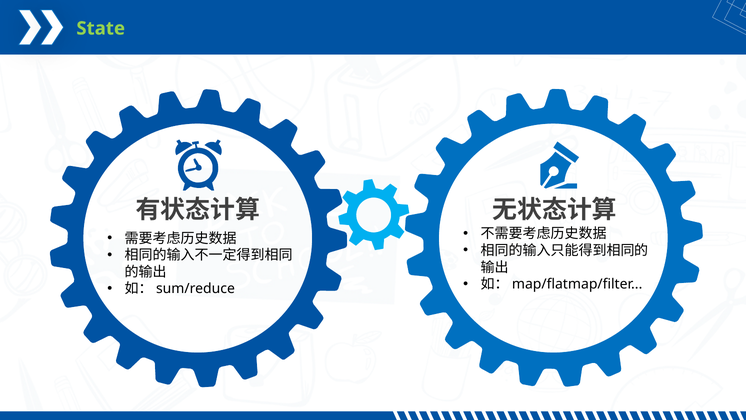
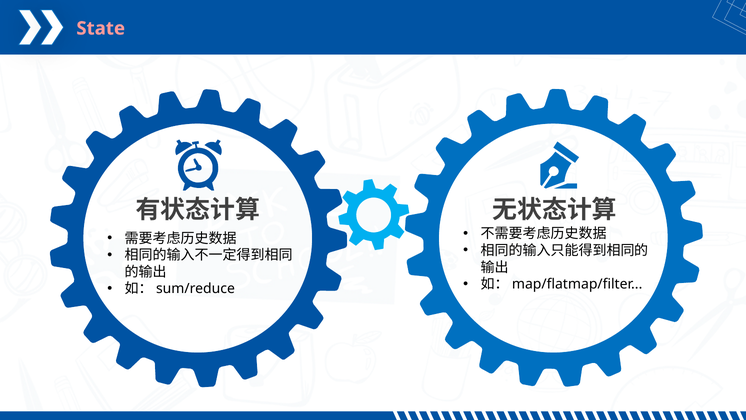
State colour: light green -> pink (101, 28)
